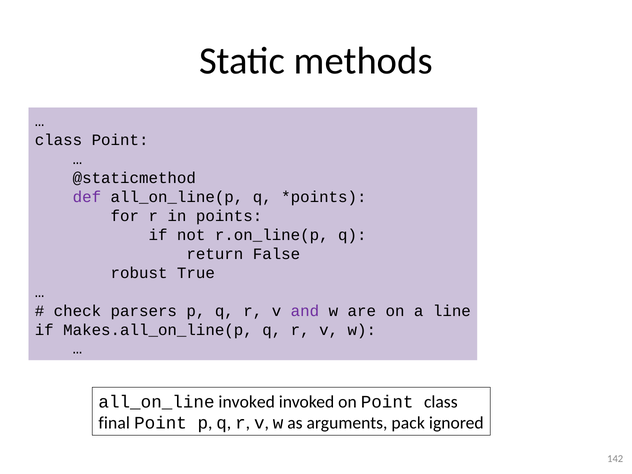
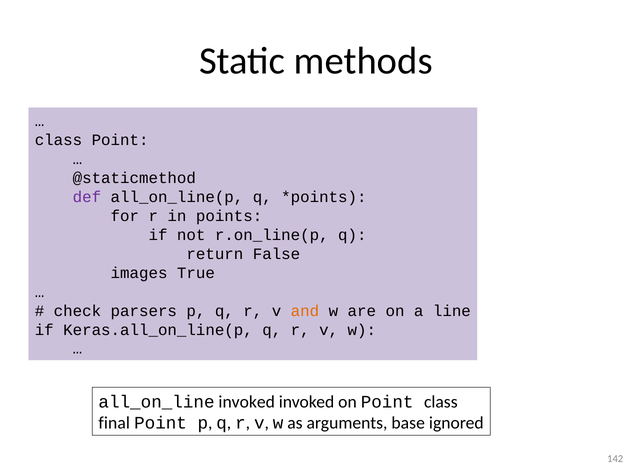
robust: robust -> images (139, 273)
and colour: purple -> orange (305, 311)
Makes.all_on_line(p: Makes.all_on_line(p -> Keras.all_on_line(p (158, 330)
pack: pack -> base (408, 423)
